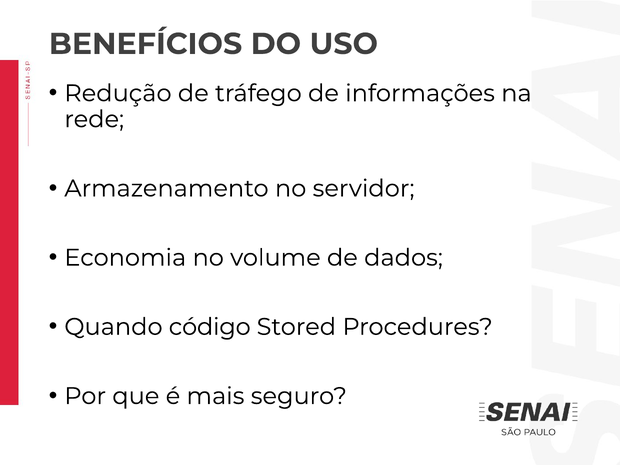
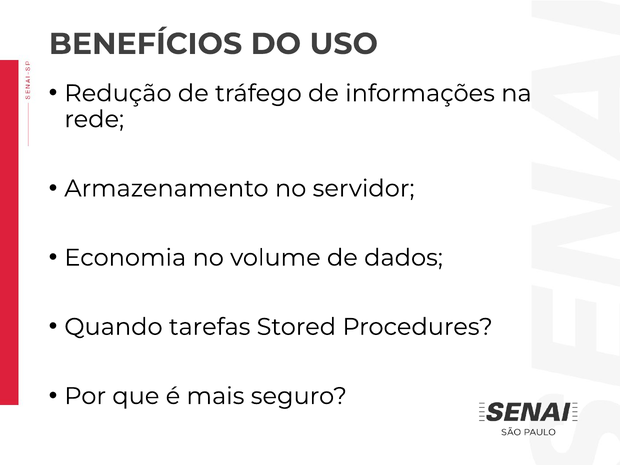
código: código -> tarefas (210, 327)
